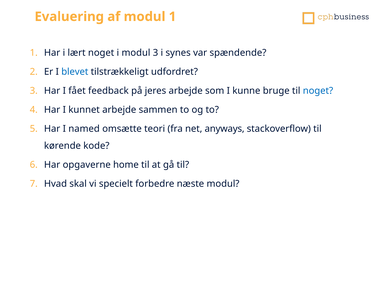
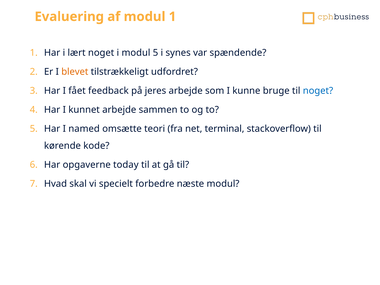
modul 3: 3 -> 5 (155, 53)
blevet colour: blue -> orange (75, 72)
anyways: anyways -> terminal (225, 129)
home: home -> today (126, 165)
